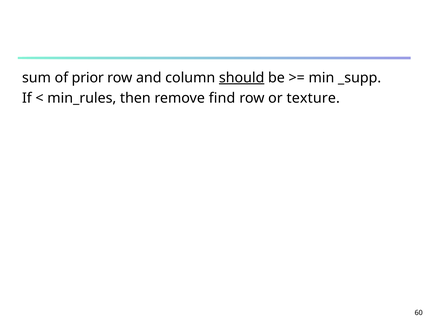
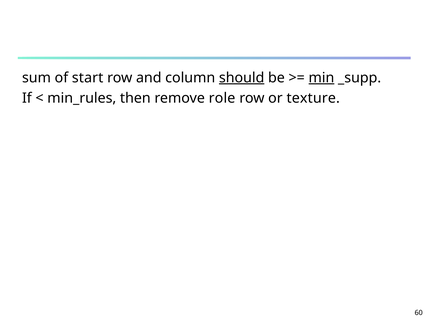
prior: prior -> start (88, 78)
min underline: none -> present (321, 78)
find: find -> role (222, 98)
